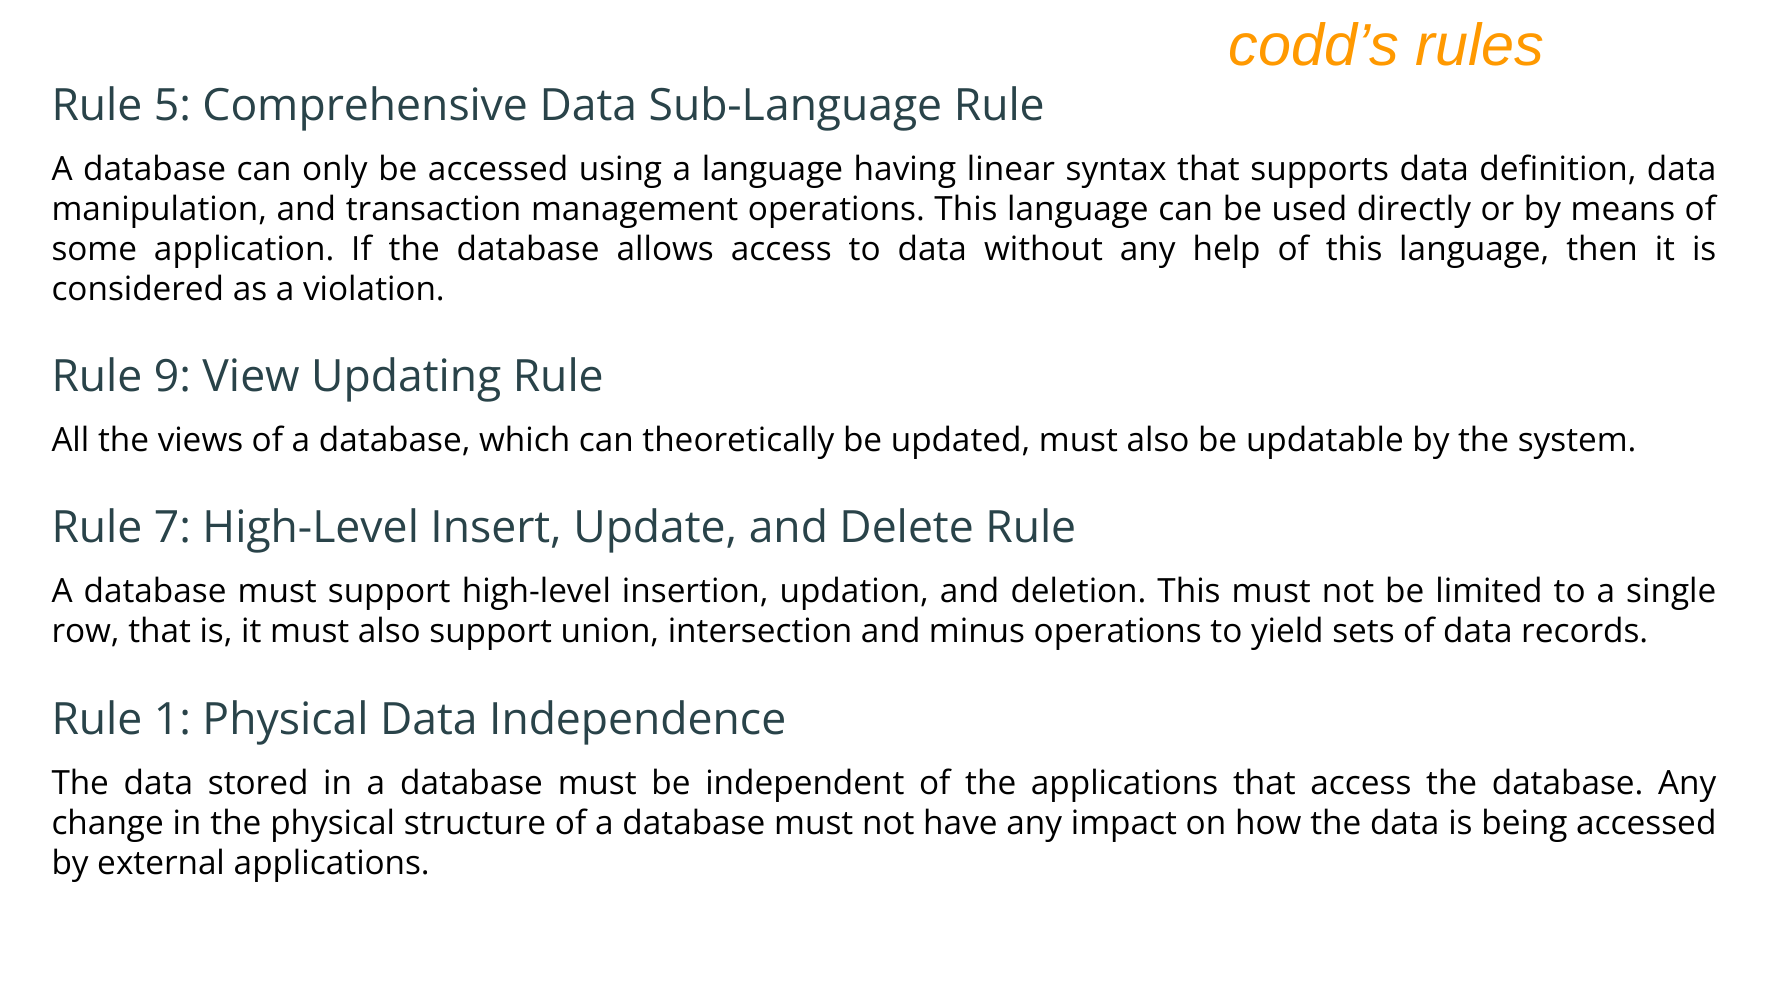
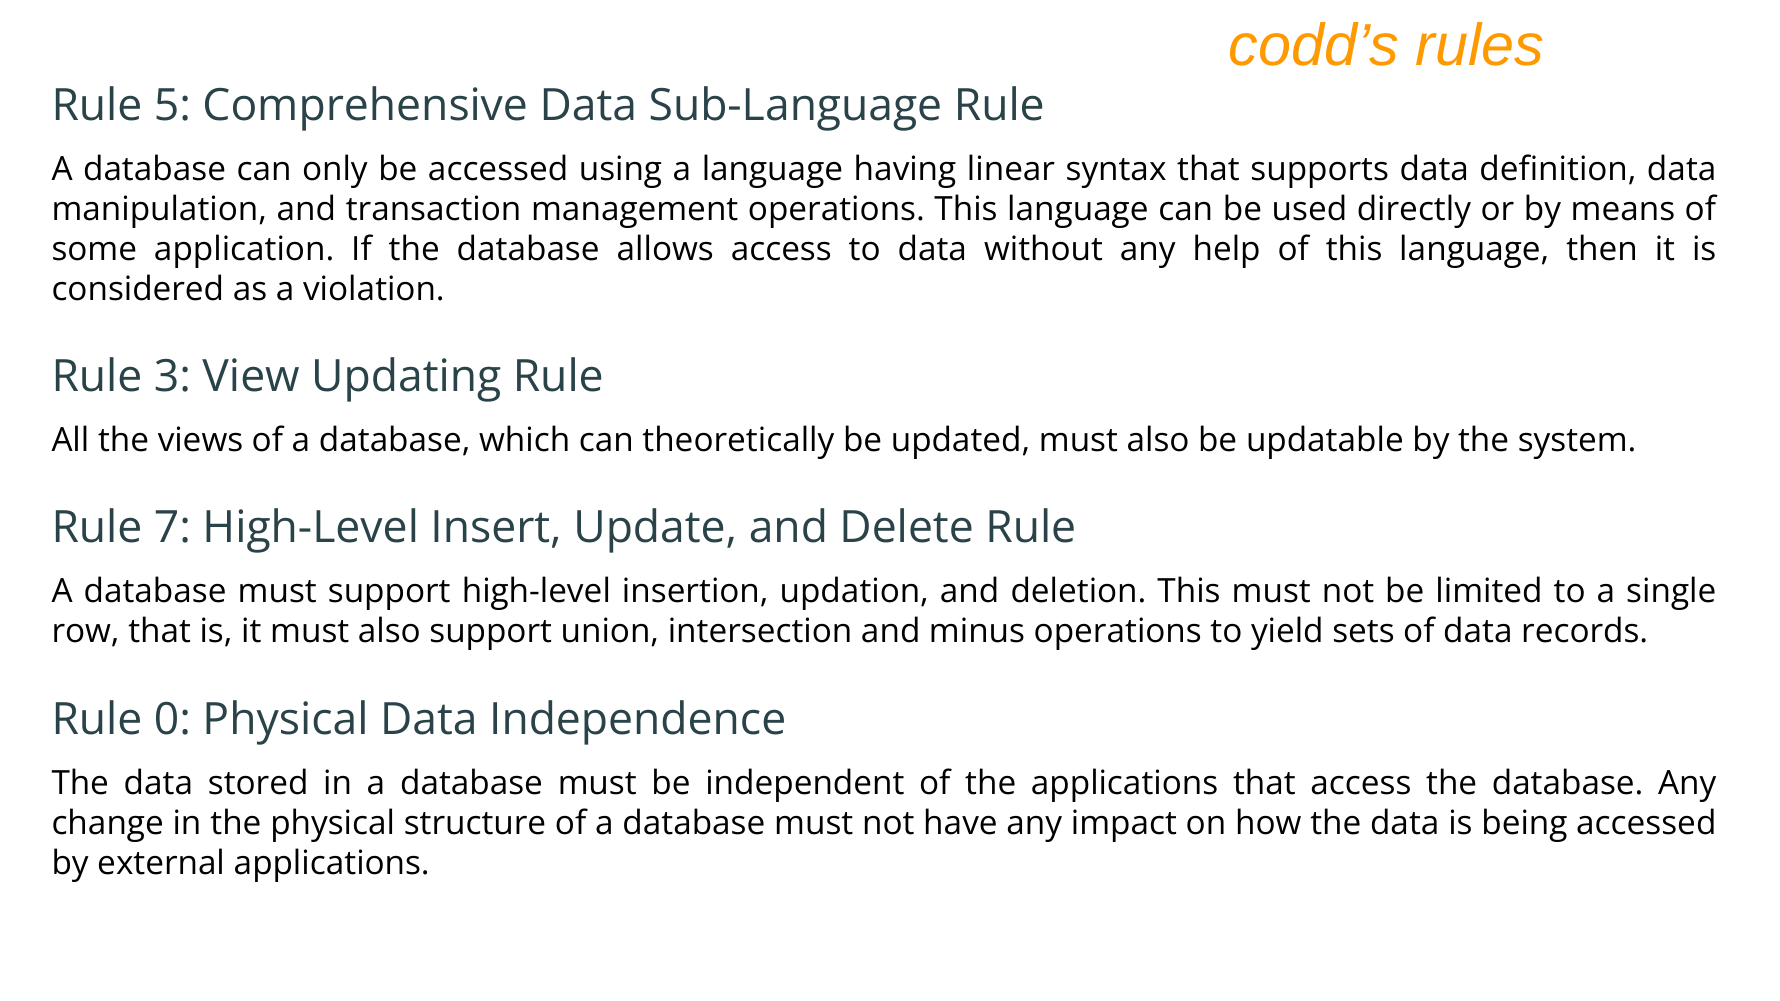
9: 9 -> 3 (172, 377)
1: 1 -> 0 (172, 720)
